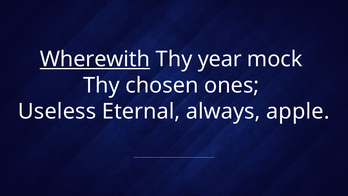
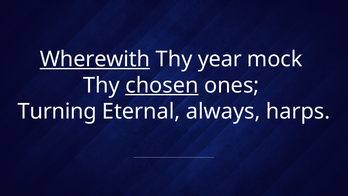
chosen underline: none -> present (162, 85)
Useless: Useless -> Turning (57, 111)
apple: apple -> harps (298, 111)
